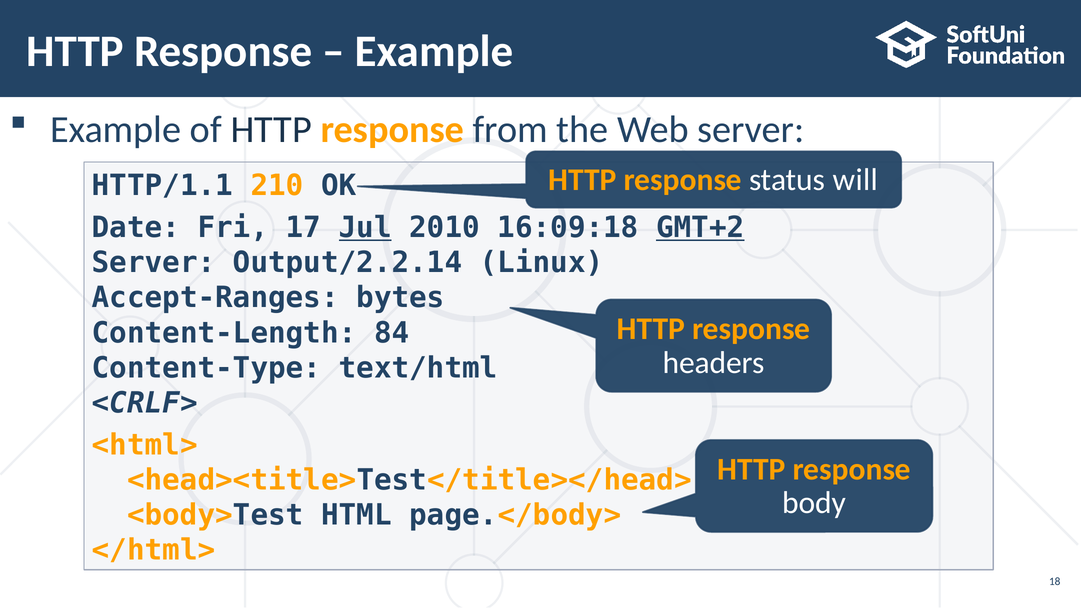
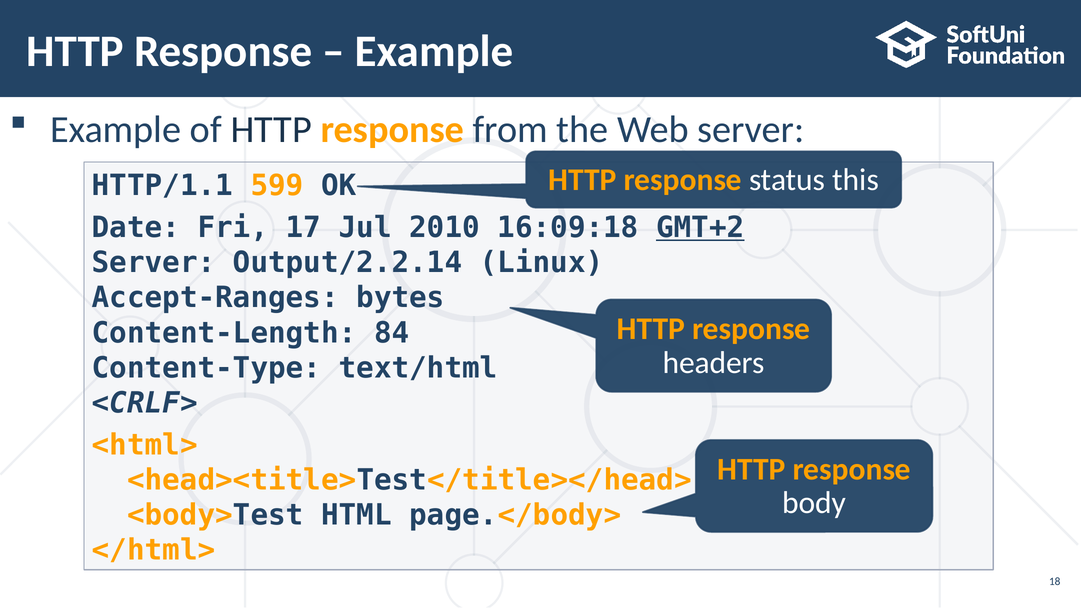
will: will -> this (856, 180)
210: 210 -> 599 (277, 186)
Jul underline: present -> none (365, 228)
